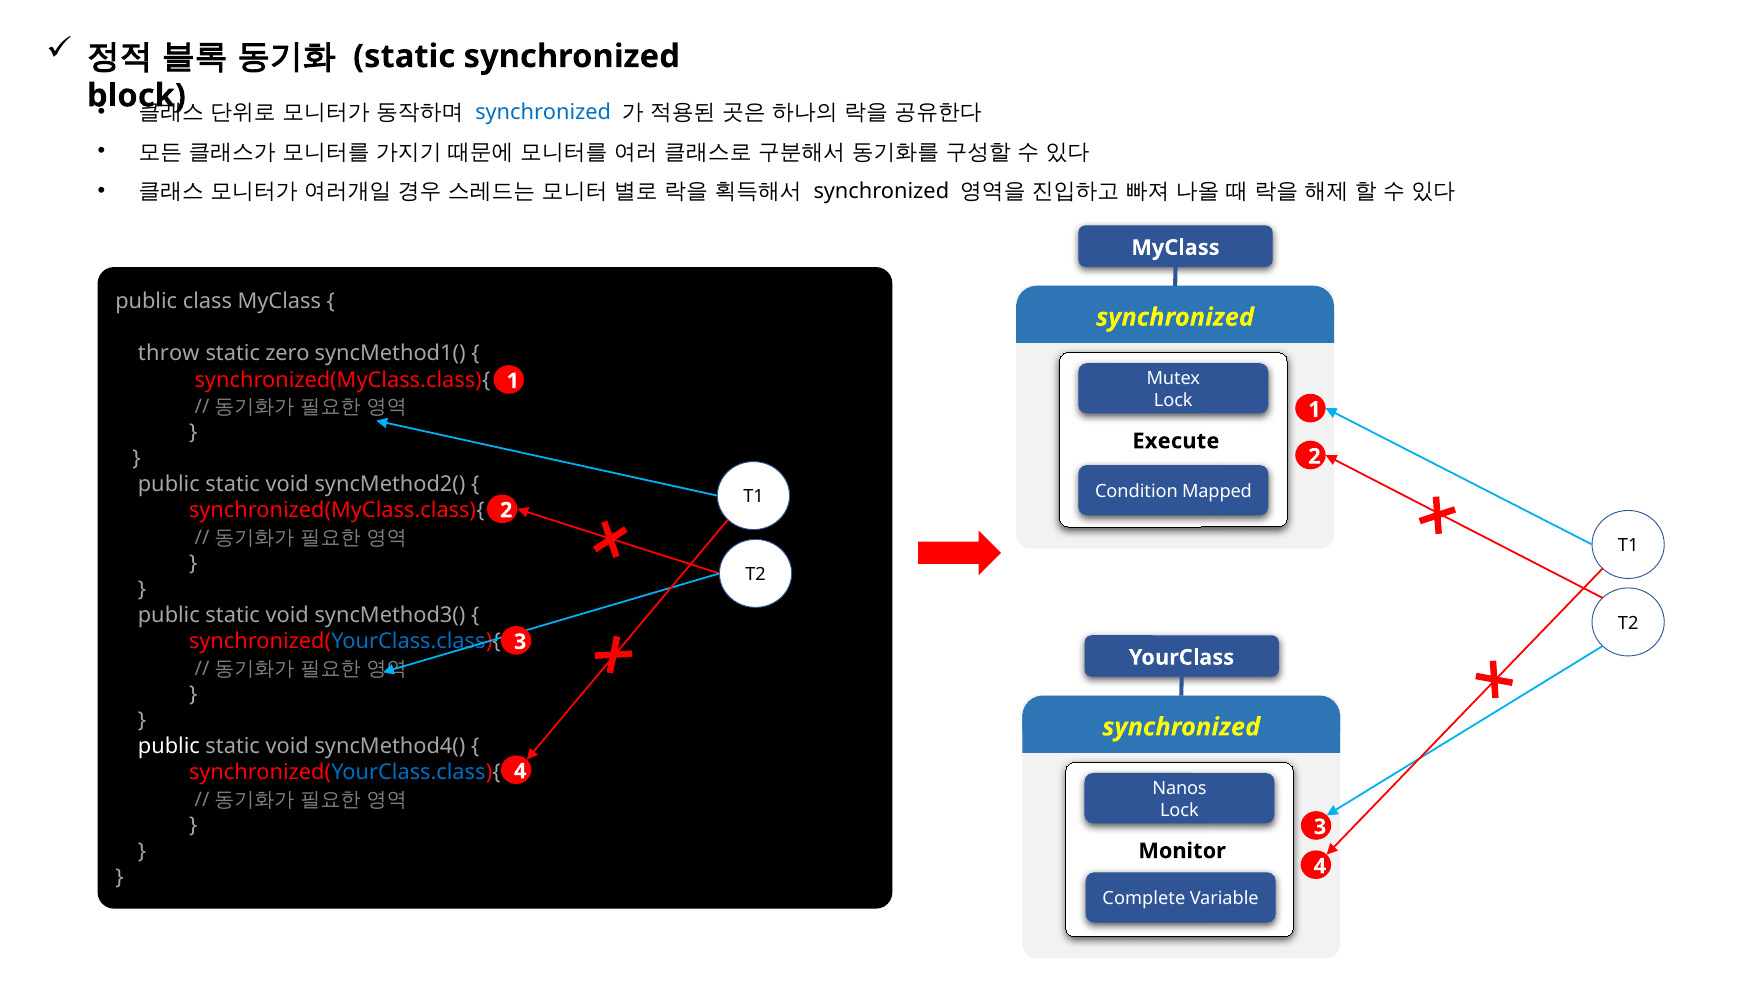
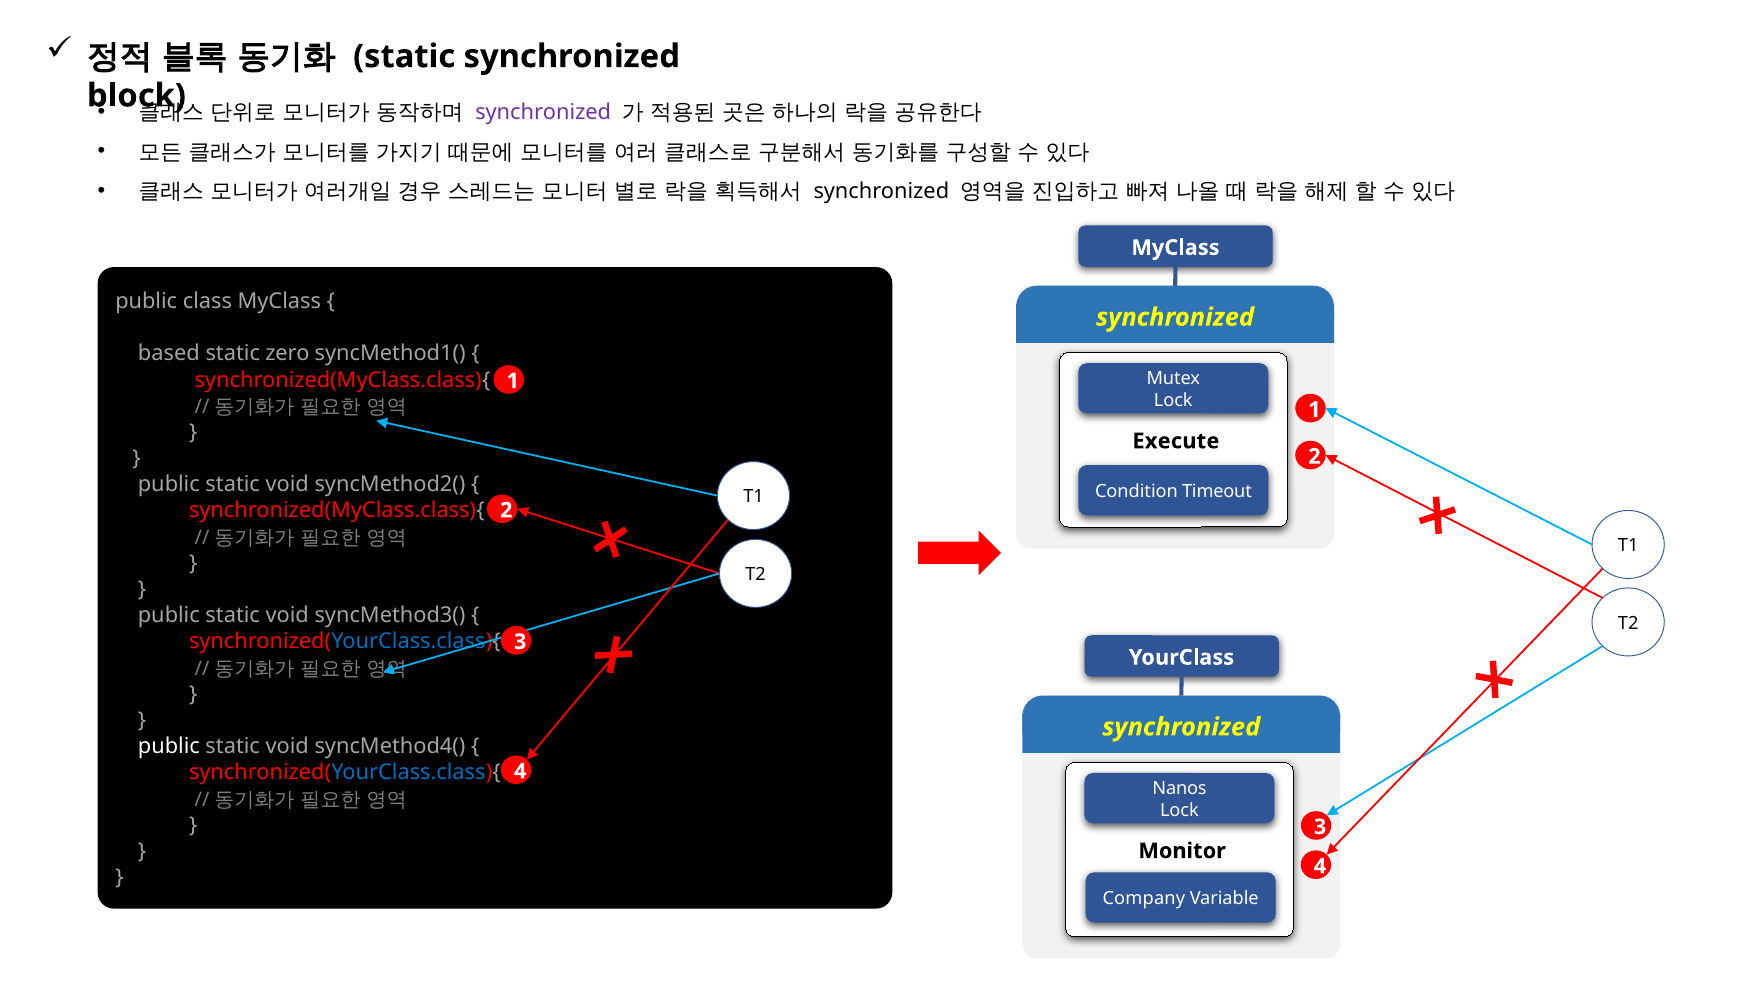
synchronized colour: blue -> purple (543, 113)
throw: throw -> based (169, 354)
Mapped: Mapped -> Timeout (1217, 492)
Complete: Complete -> Company (1144, 899)
